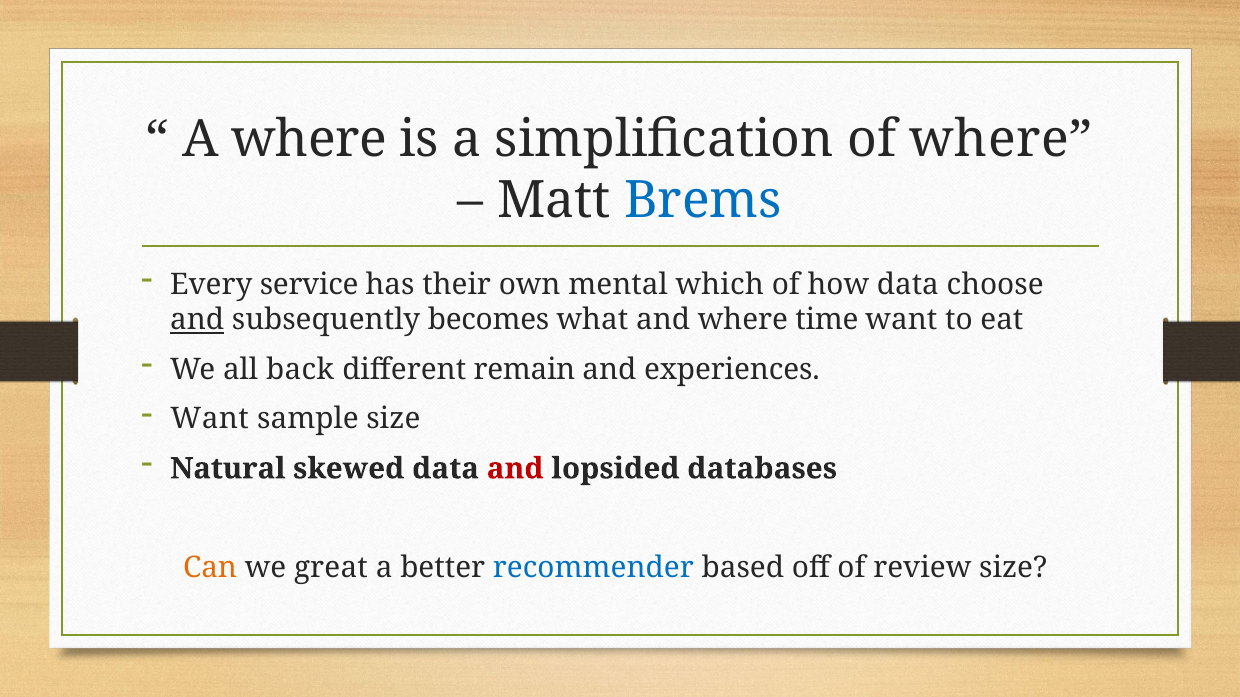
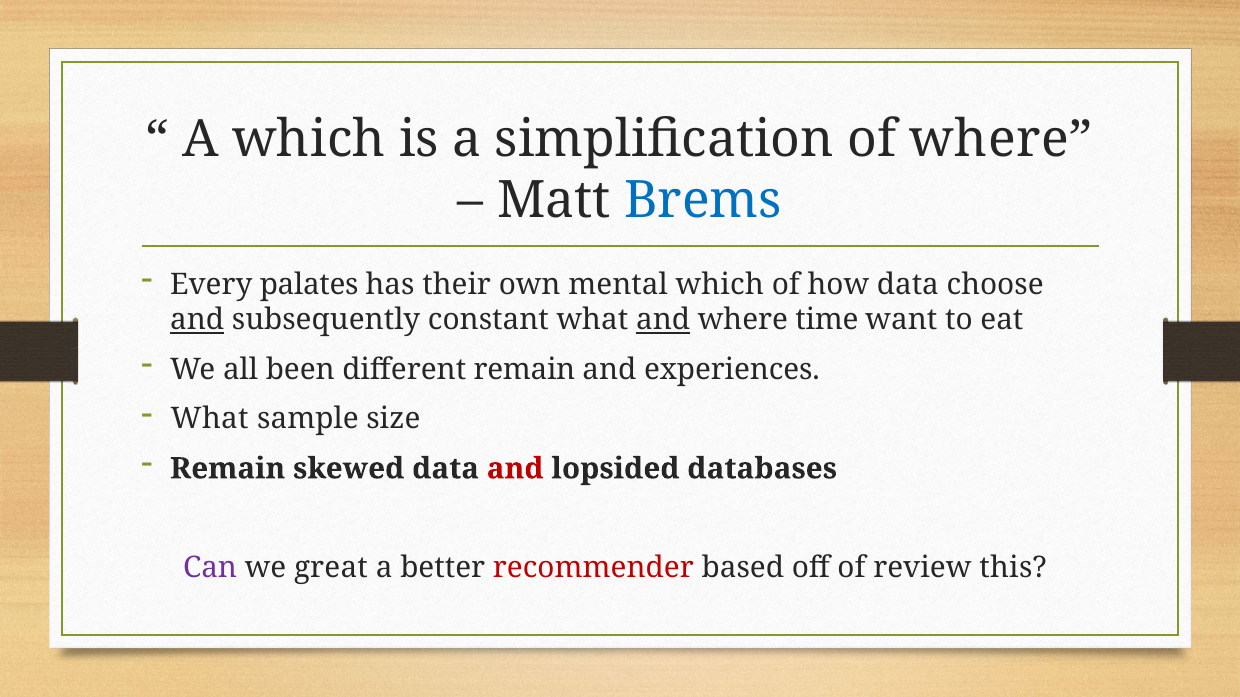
A where: where -> which (309, 139)
service: service -> palates (309, 285)
becomes: becomes -> constant (488, 320)
and underline: none -> present (663, 320)
back: back -> been (300, 370)
Want: Want -> What (210, 419)
Natural: Natural -> Remain (228, 469)
Can colour: orange -> purple (210, 568)
recommender colour: blue -> red (593, 568)
review size: size -> this (1013, 568)
